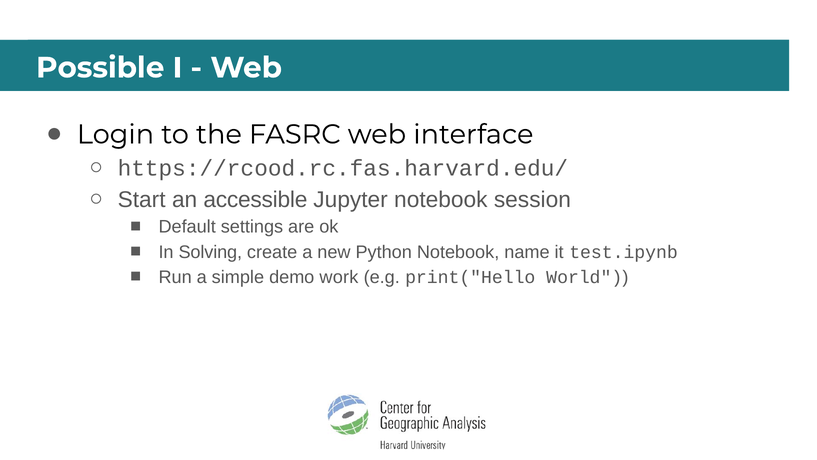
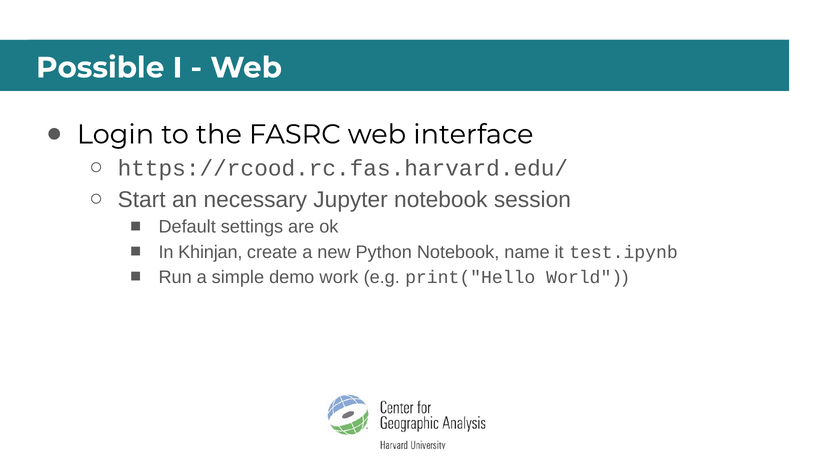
accessible: accessible -> necessary (255, 199)
Solving: Solving -> Khinjan (210, 252)
